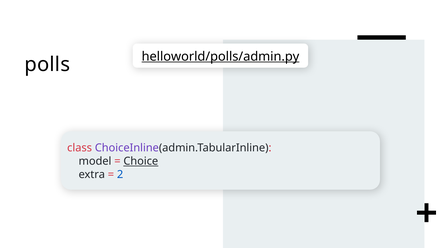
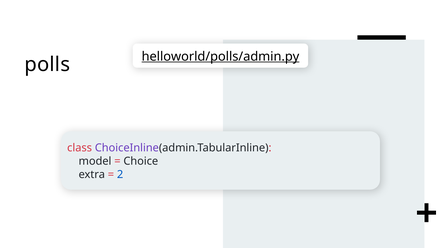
Choice underline: present -> none (141, 161)
